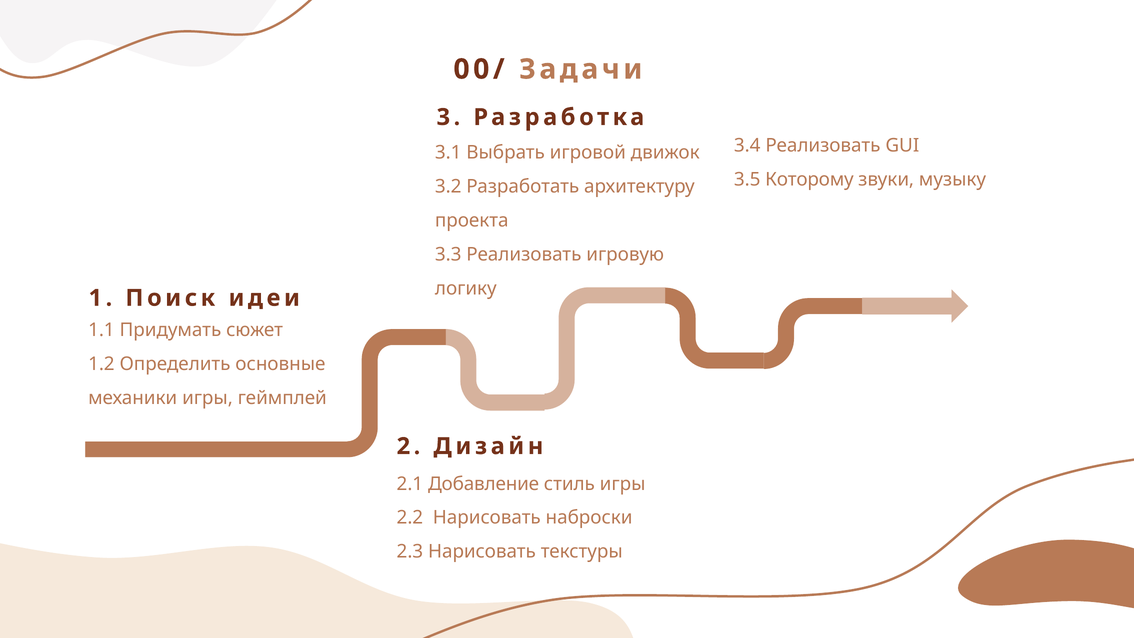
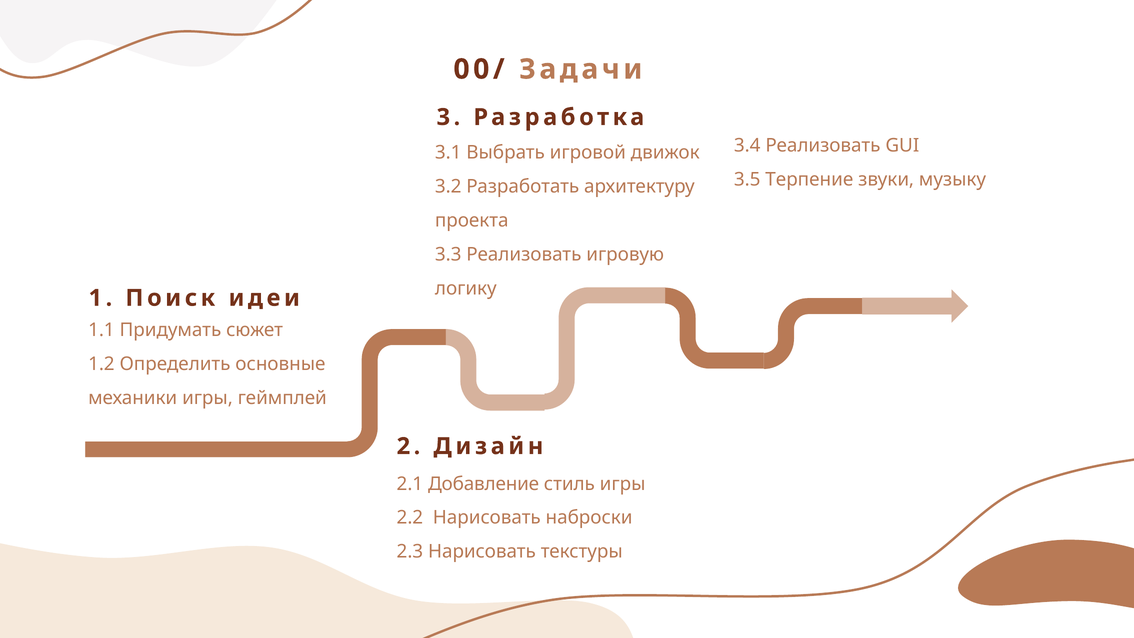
Которому: Которому -> Терпение (809, 179)
